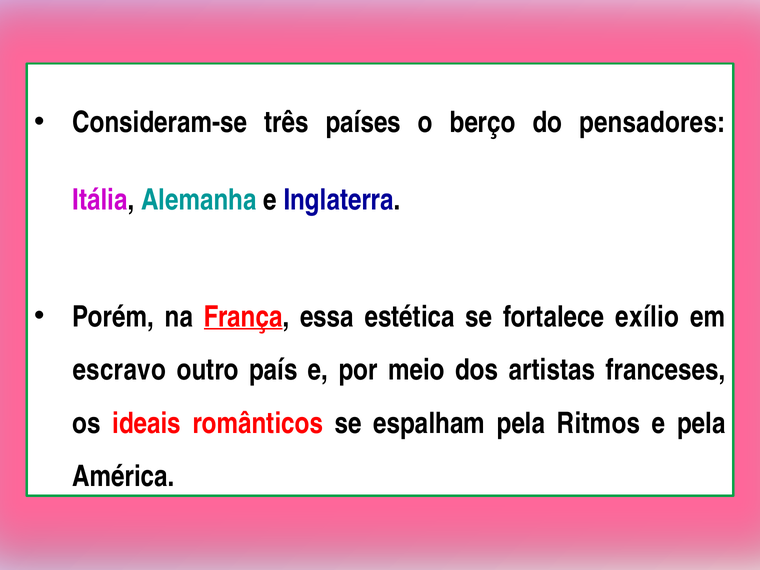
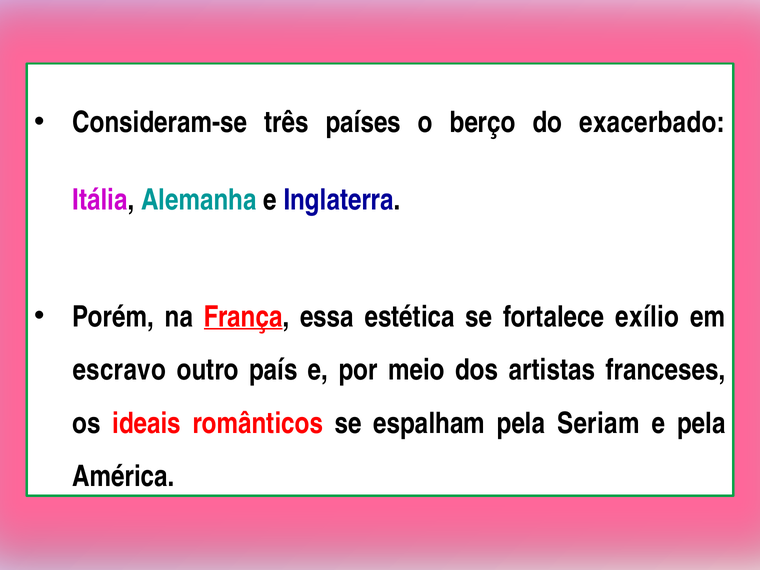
pensadores: pensadores -> exacerbado (652, 123)
Ritmos: Ritmos -> Seriam (598, 423)
